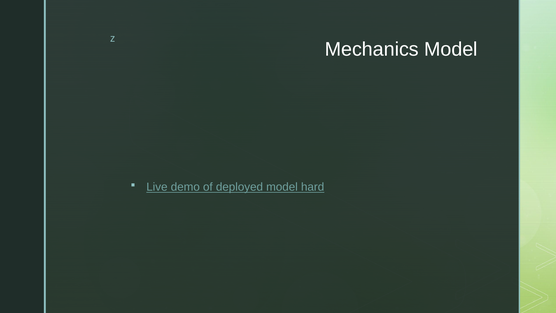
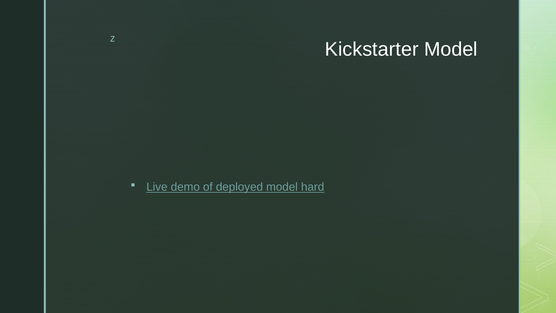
Mechanics: Mechanics -> Kickstarter (372, 49)
